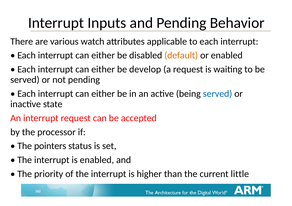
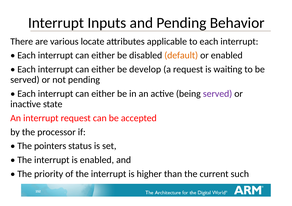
watch: watch -> locate (93, 42)
served colour: blue -> purple (218, 94)
little: little -> such (240, 174)
